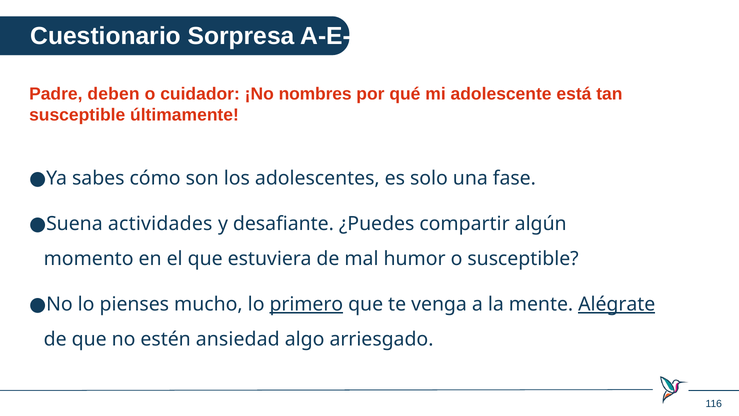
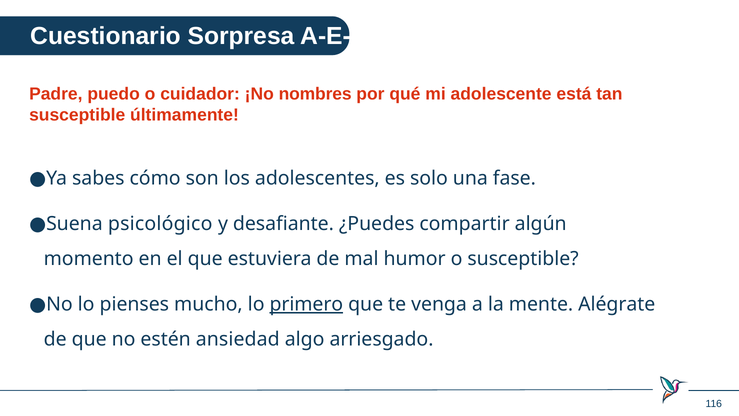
deben: deben -> puedo (114, 94)
actividades: actividades -> psicológico (160, 224)
Alégrate underline: present -> none (617, 304)
